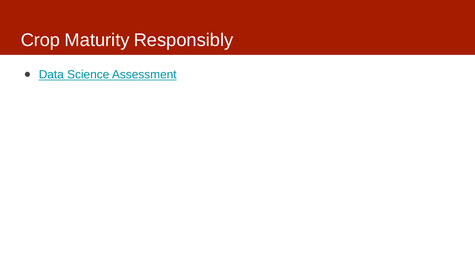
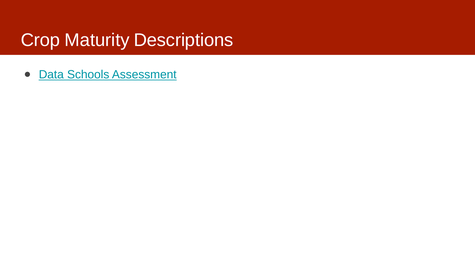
Responsibly: Responsibly -> Descriptions (184, 40)
Science: Science -> Schools (88, 75)
